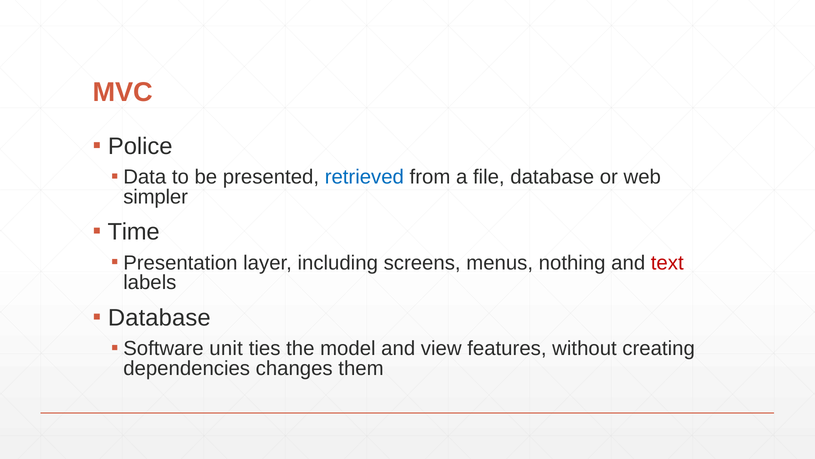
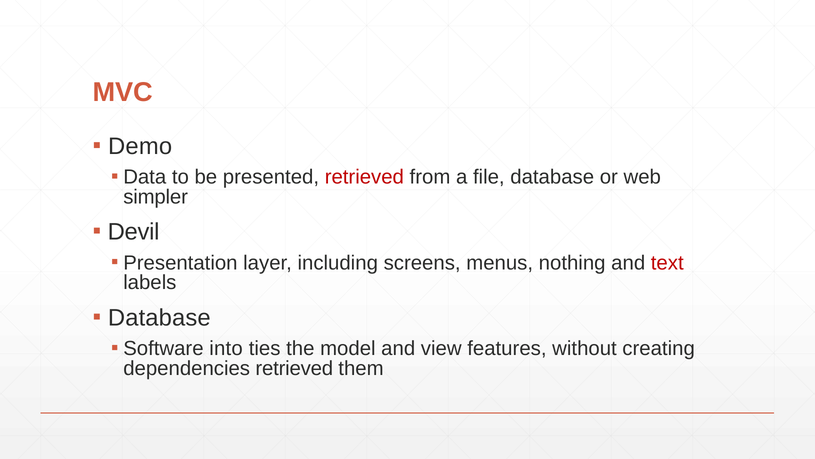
Police: Police -> Demo (140, 146)
retrieved colour: blue -> red (364, 177)
Time: Time -> Devil (134, 232)
unit: unit -> into (226, 348)
dependencies changes: changes -> retrieved (294, 368)
